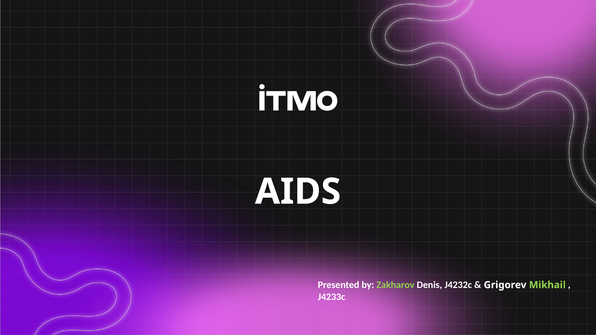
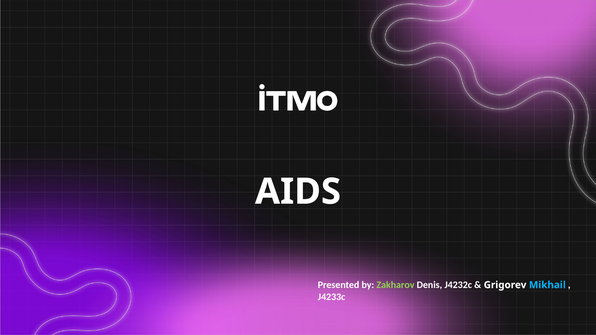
Mikhail colour: light green -> light blue (547, 285)
